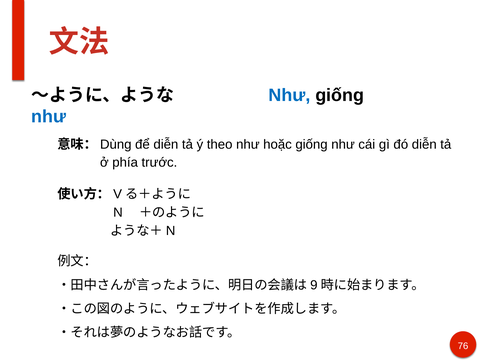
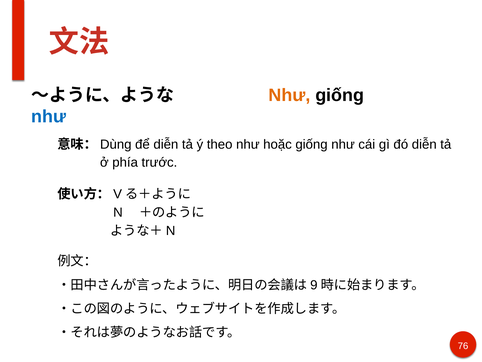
Như colour: blue -> orange (289, 95)
